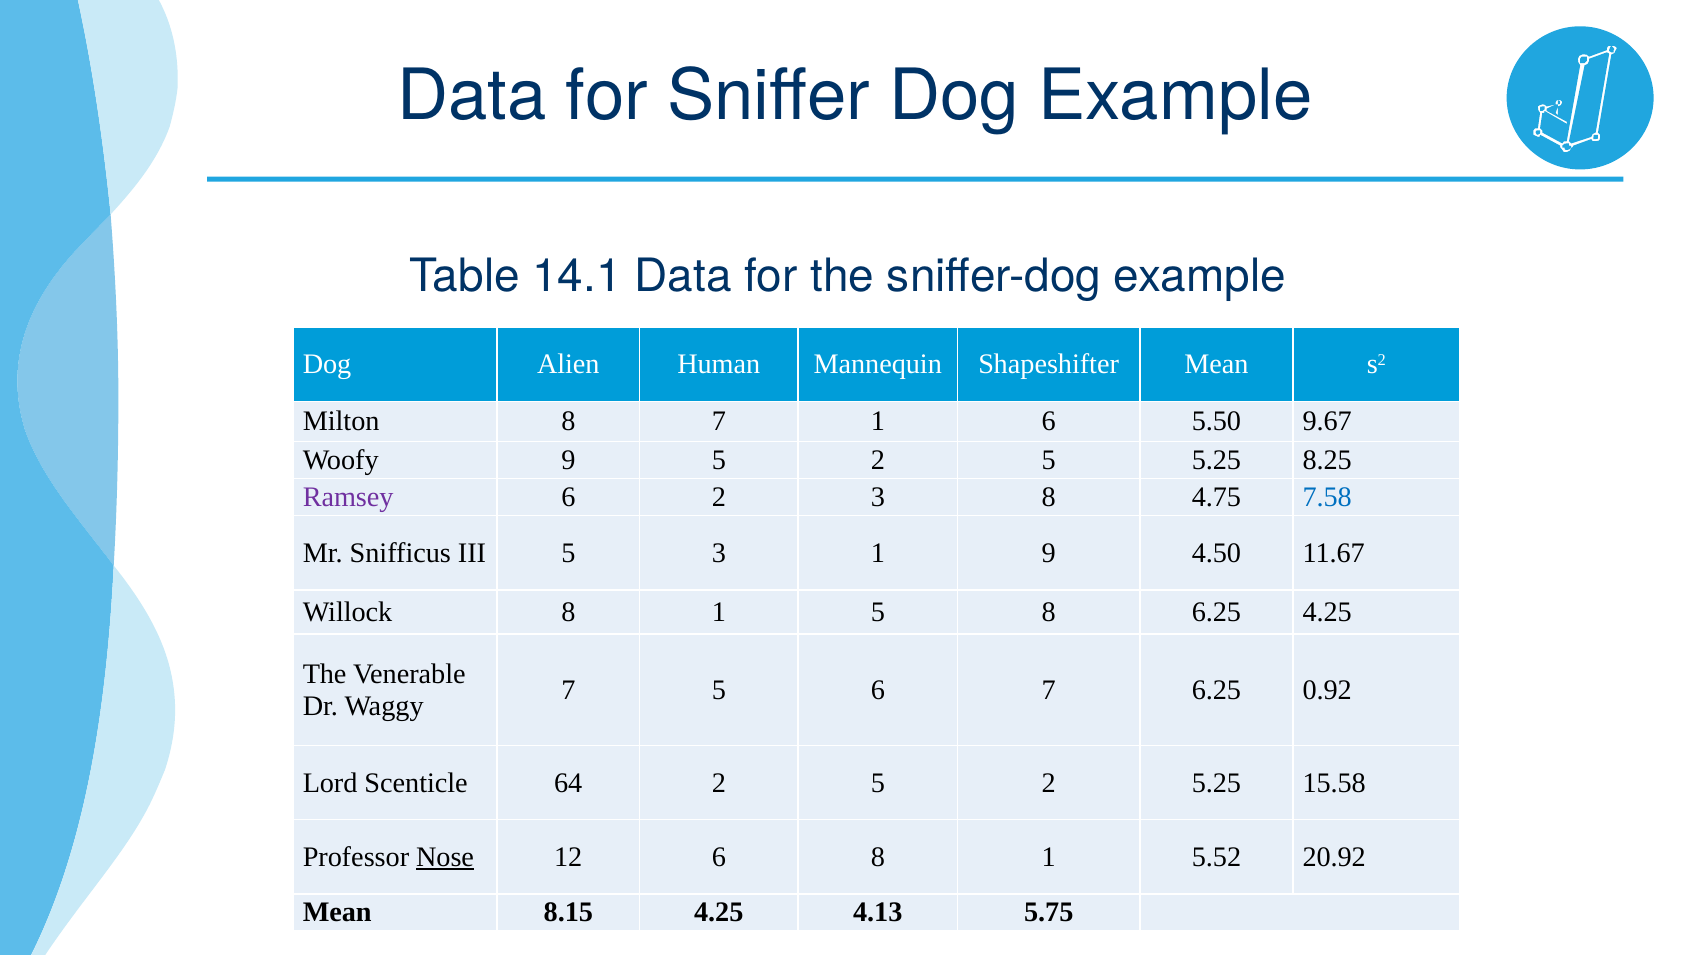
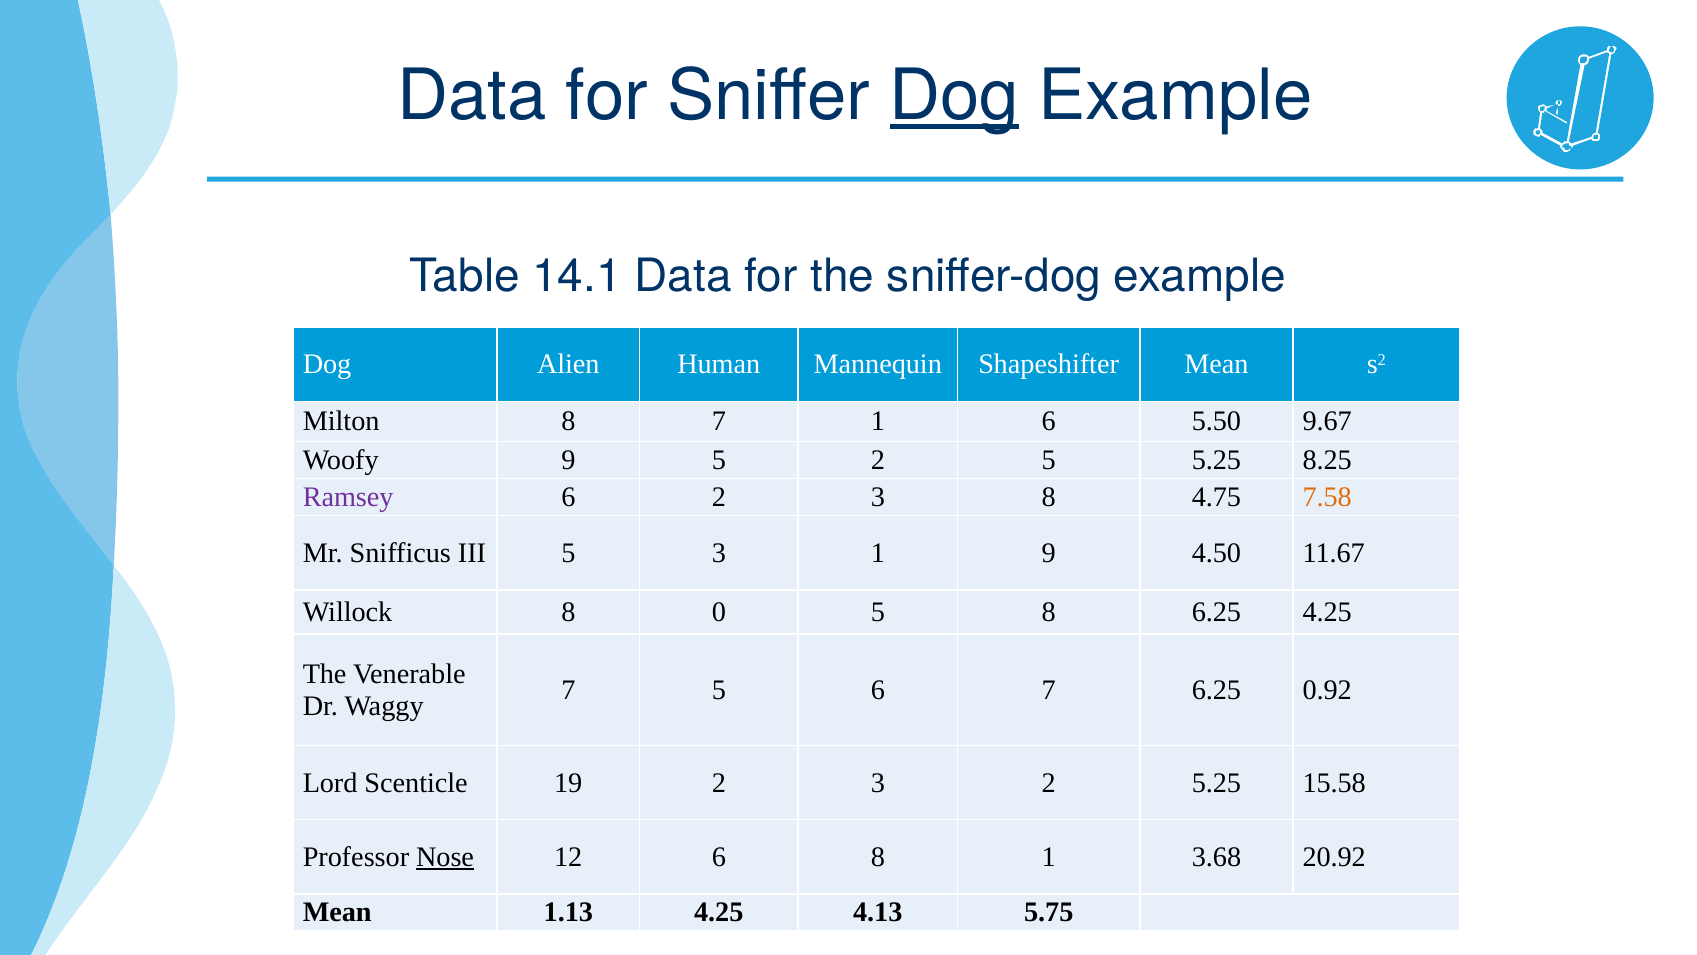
Dog underline: none -> present (954, 96)
7.58 colour: blue -> orange (1327, 497)
Willock 8 1: 1 -> 0 (719, 612)
64: 64 -> 19 (568, 782)
5: 5 -> 3 (878, 782)
5.52: 5.52 -> 3.68 (1216, 857)
8.15: 8.15 -> 1.13 (568, 912)
